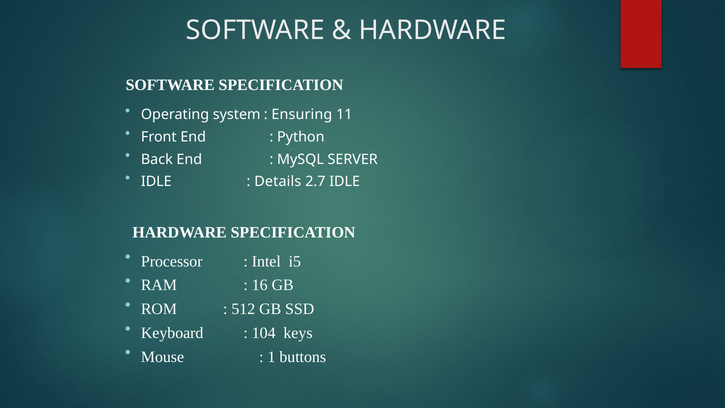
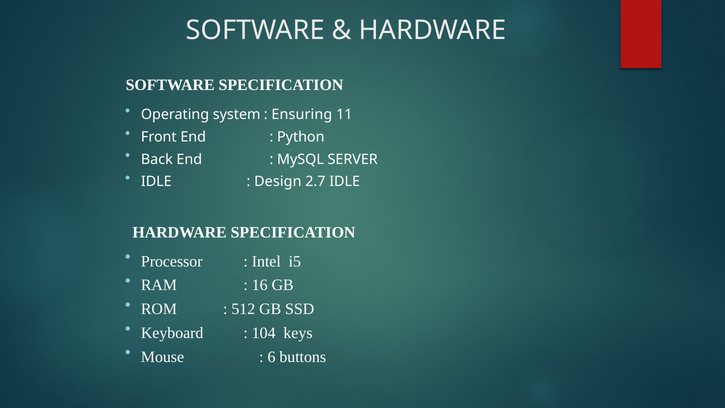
Details: Details -> Design (278, 182)
1: 1 -> 6 (272, 357)
